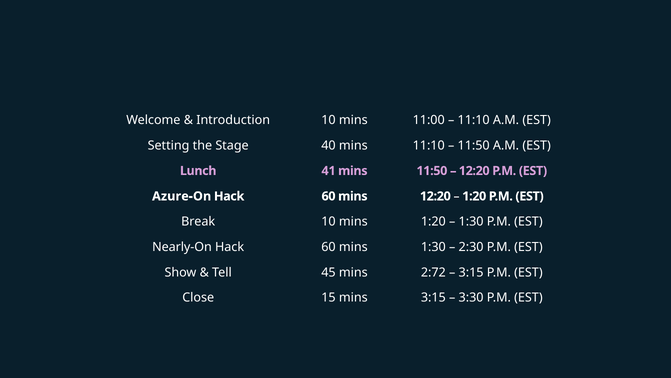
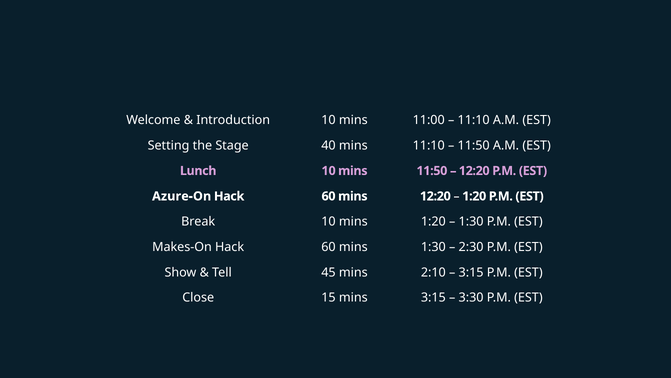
Lunch 41: 41 -> 10 (329, 171)
Nearly-On: Nearly-On -> Makes-On (182, 247)
2:72: 2:72 -> 2:10 (433, 272)
